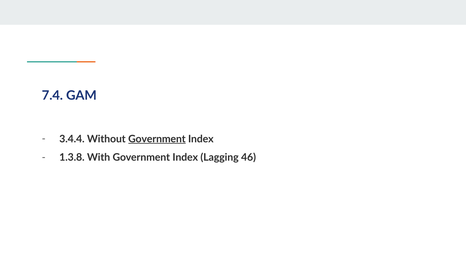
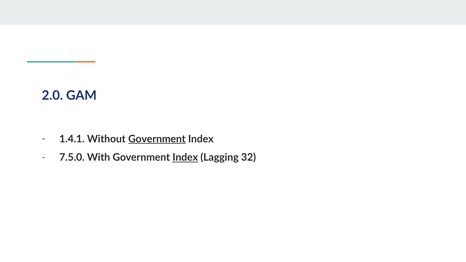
7.4: 7.4 -> 2.0 (52, 96)
3.4.4: 3.4.4 -> 1.4.1 (72, 139)
1.3.8: 1.3.8 -> 7.5.0 (72, 158)
Index underline: none -> present (185, 158)
46: 46 -> 32 (249, 158)
